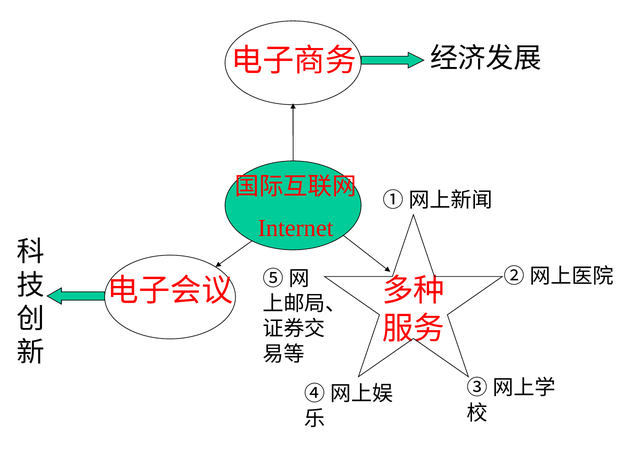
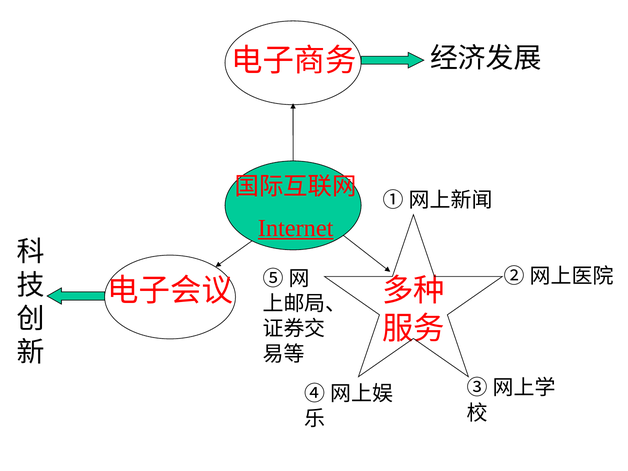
Internet underline: none -> present (296, 228)
